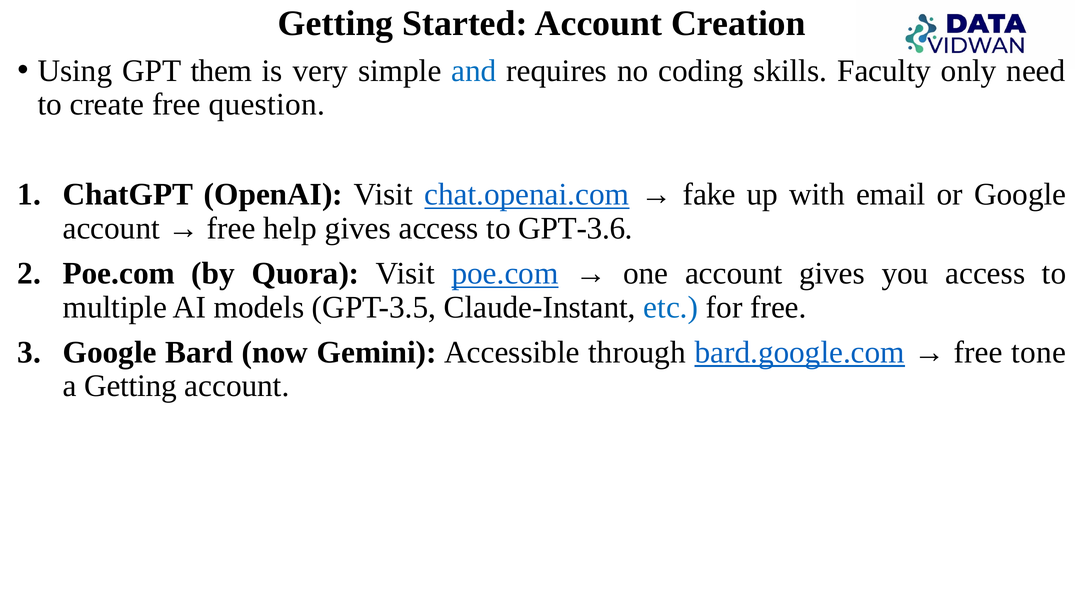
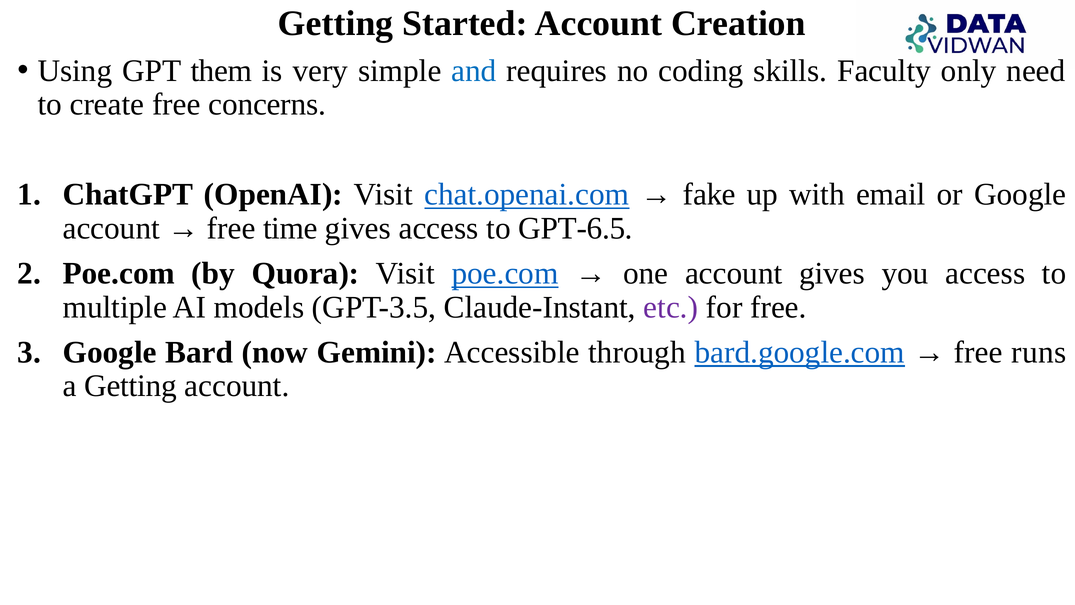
question: question -> concerns (267, 104)
help: help -> time (290, 228)
GPT-3.6: GPT-3.6 -> GPT-6.5 (576, 228)
etc colour: blue -> purple (671, 307)
tone: tone -> runs (1039, 352)
